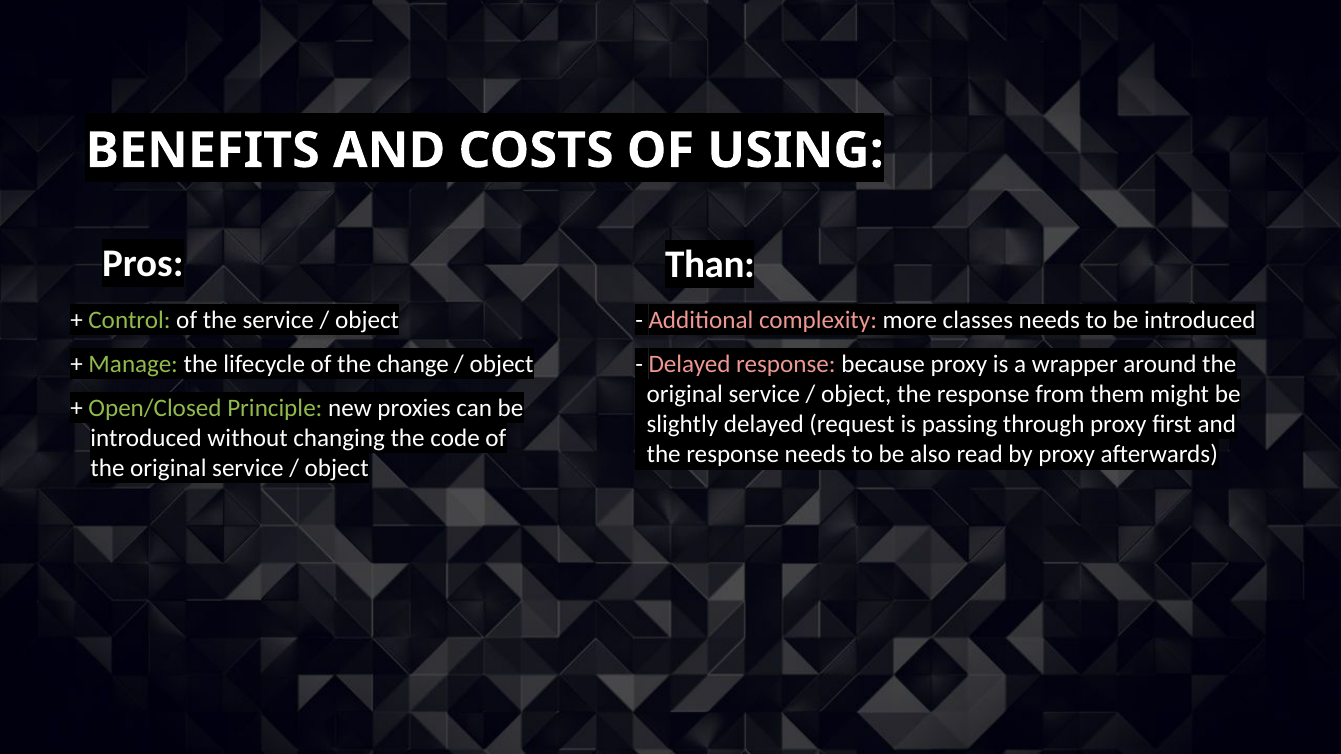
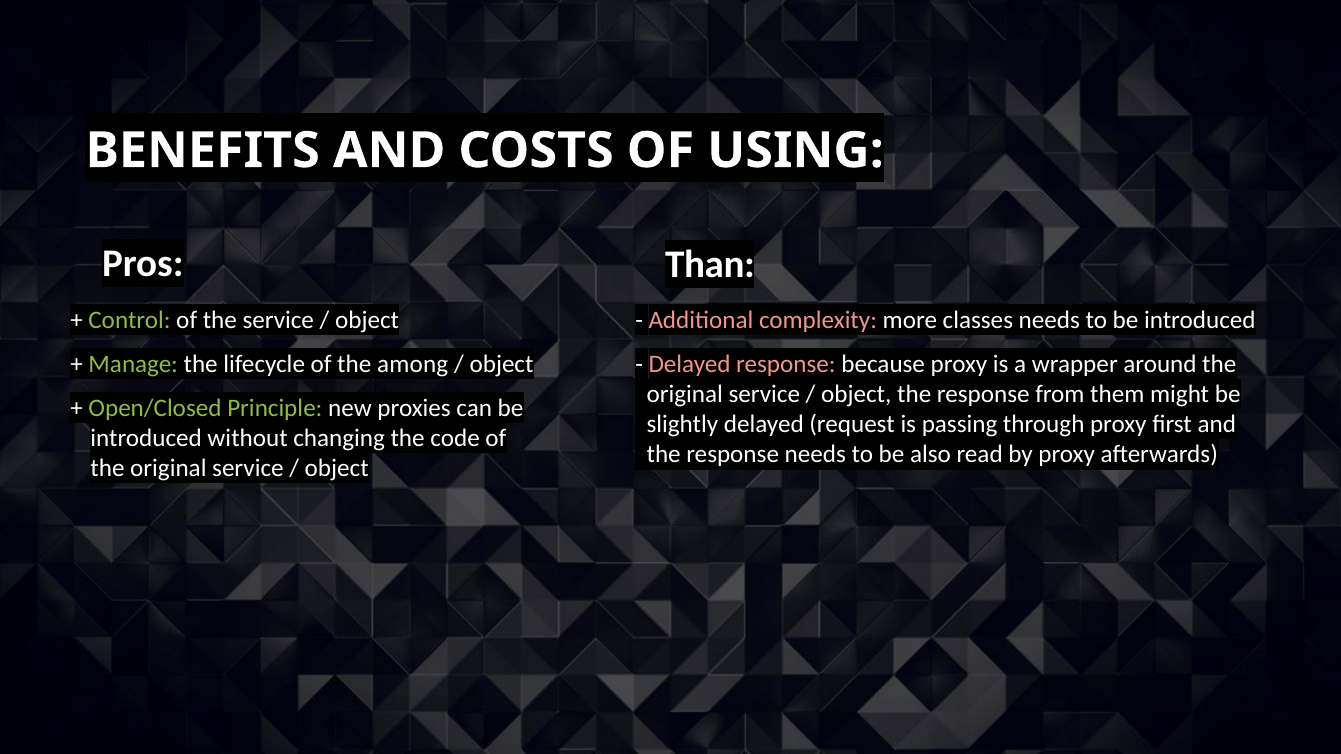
change: change -> among (413, 364)
